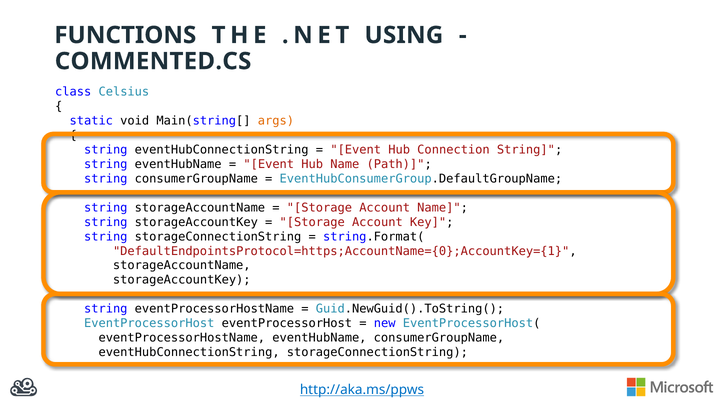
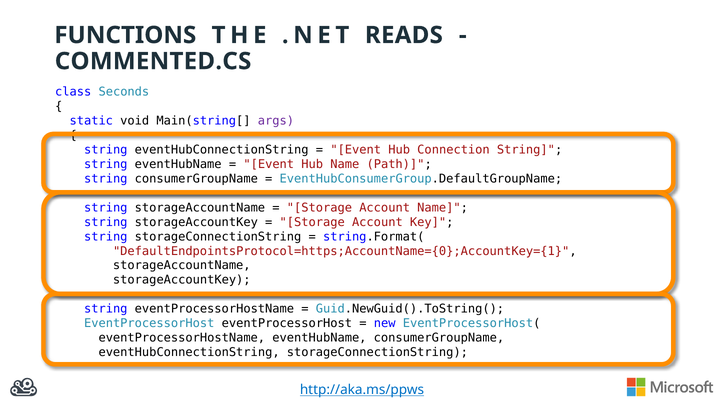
USING: USING -> READS (404, 35)
Celsius: Celsius -> Seconds (124, 92)
args colour: orange -> purple (276, 121)
